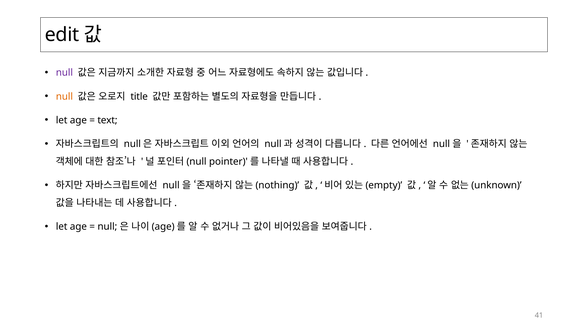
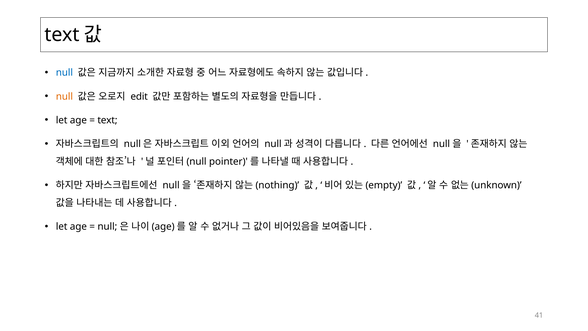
edit: edit -> text (62, 35)
null colour: purple -> blue (64, 73)
title: title -> edit (139, 96)
